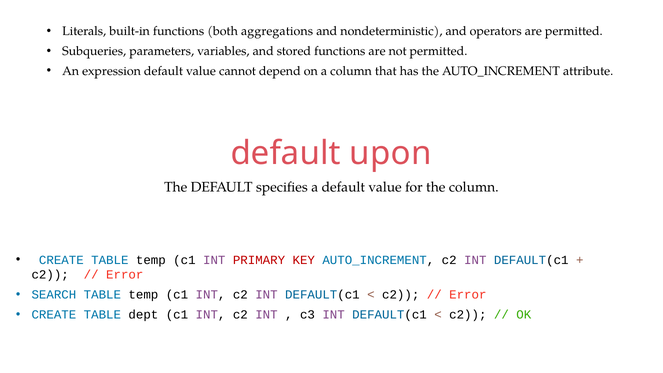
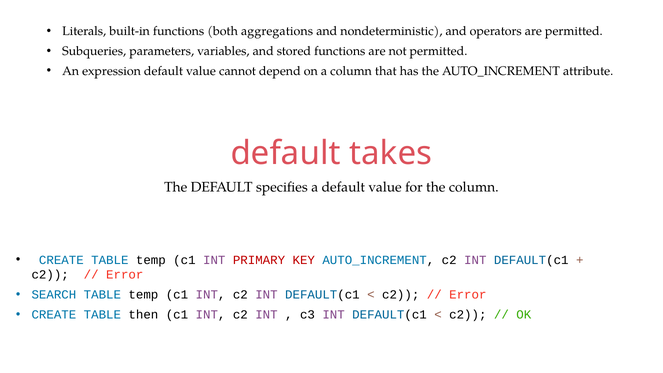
upon: upon -> takes (391, 153)
dept: dept -> then (143, 315)
